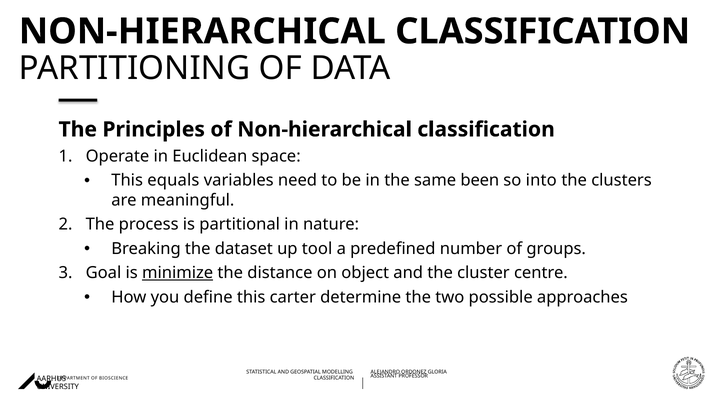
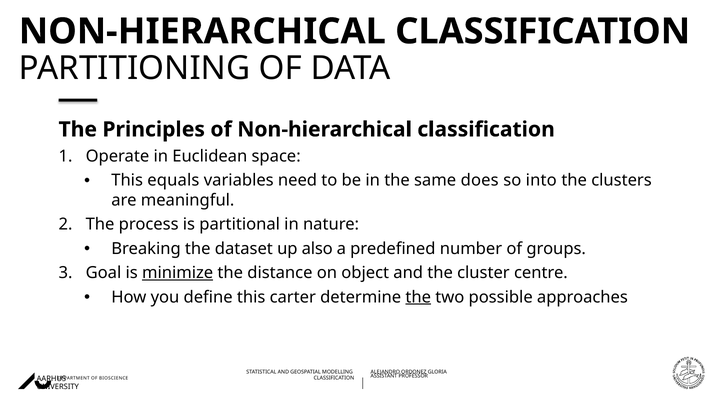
been: been -> does (480, 181)
tool: tool -> also (317, 249)
the underline: none -> present (418, 297)
